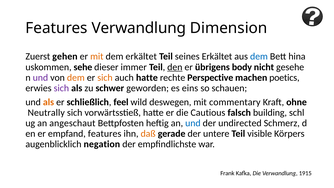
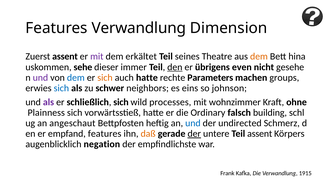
Zuerst gehen: gehen -> assent (65, 56)
mit colour: orange -> purple (97, 56)
seines Erkältet: Erkältet -> Theatre (217, 56)
dem colour: blue -> orange (259, 56)
body: body -> even (242, 67)
dem colour: orange -> blue (76, 78)
Perspective: Perspective -> Parameters (210, 78)
poetics: poetics -> groups (284, 78)
sich colour: purple -> blue (61, 88)
geworden: geworden -> neighbors (148, 88)
schauen: schauen -> johnson (229, 88)
als colour: orange -> purple (48, 102)
schließlich feel: feel -> sich (121, 102)
deswegen: deswegen -> processes (170, 102)
commentary: commentary -> wohnzimmer (235, 102)
Neutrally: Neutrally -> Plainness (46, 113)
Cautious: Cautious -> Ordinary (208, 113)
der underline: none -> present (194, 134)
Teil visible: visible -> assent (260, 134)
